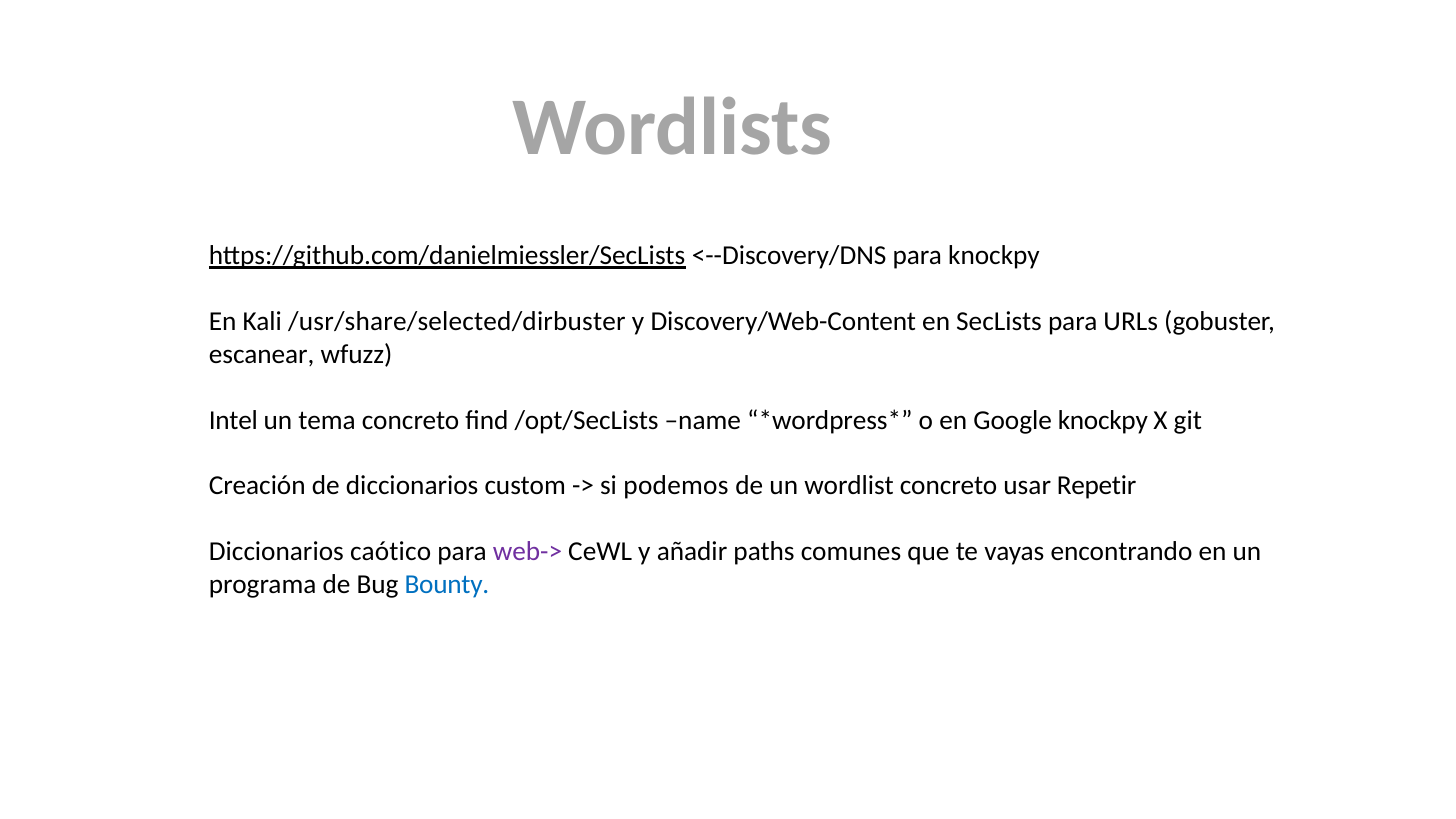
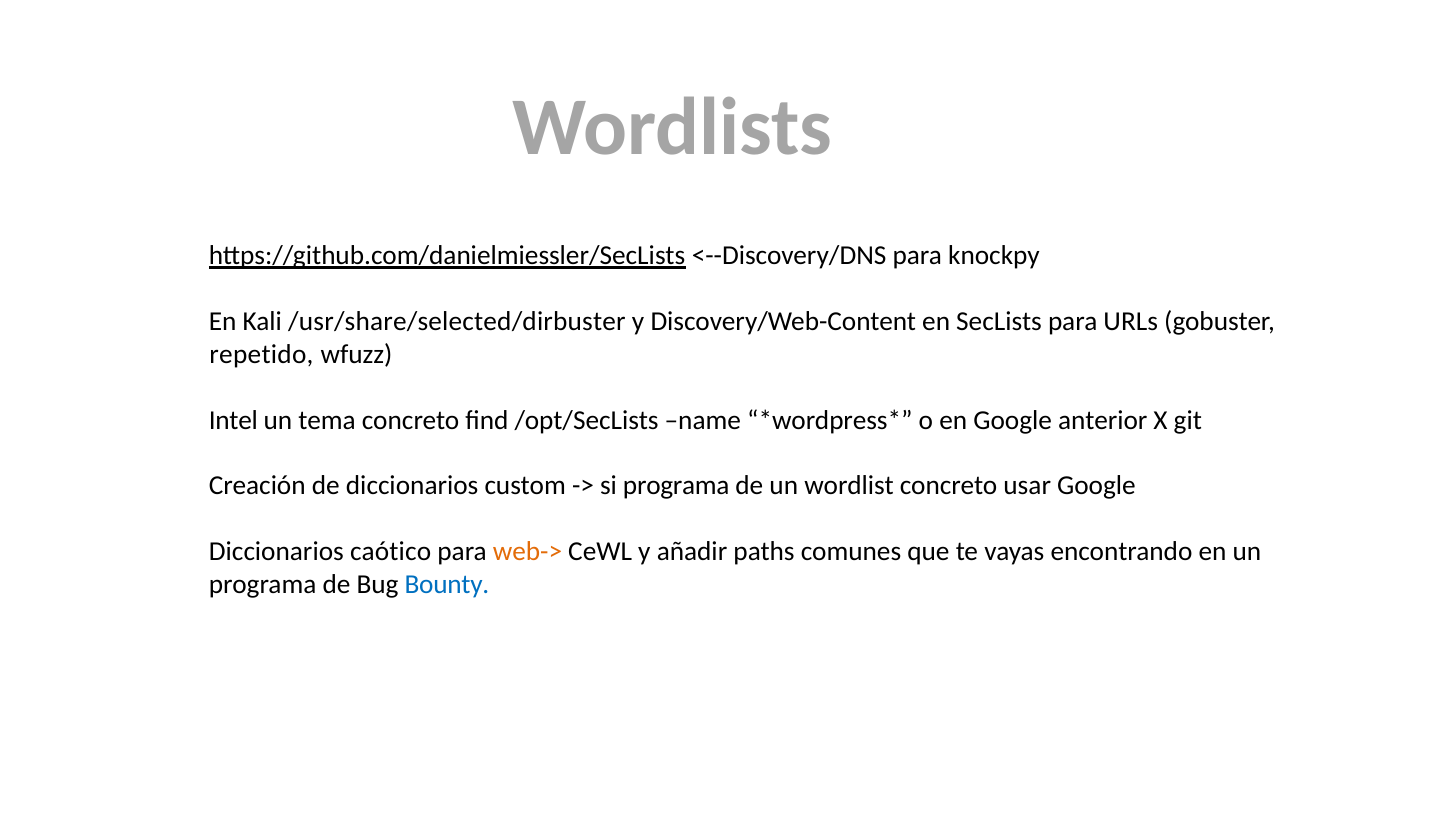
escanear: escanear -> repetido (261, 355)
Google knockpy: knockpy -> anterior (1103, 420)
si podemos: podemos -> programa (676, 486)
usar Repetir: Repetir -> Google (1096, 486)
web-> colour: purple -> orange (528, 551)
